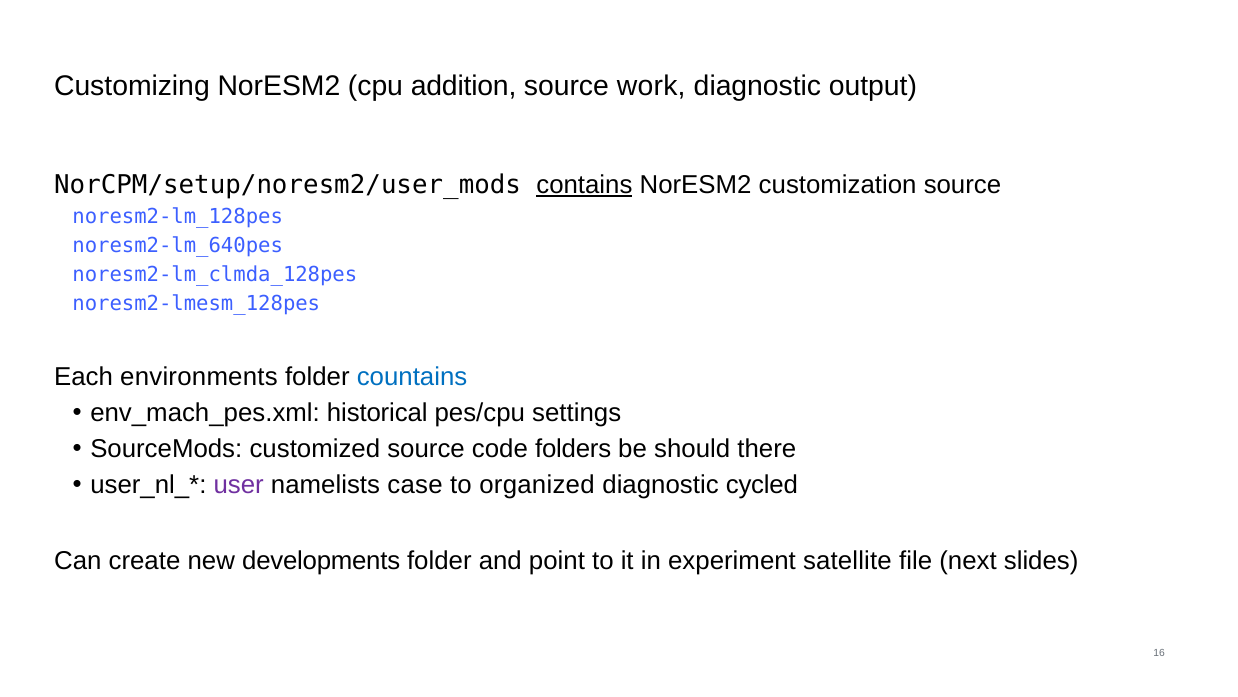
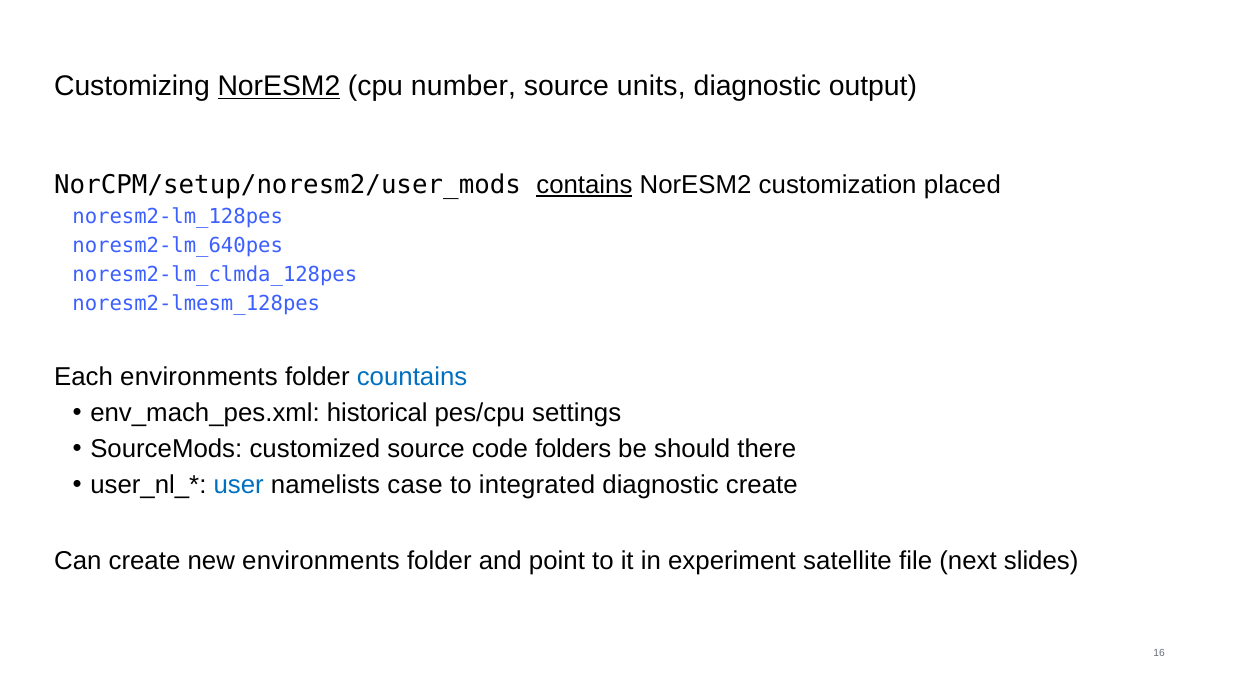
NorESM2 underline: none -> present (279, 86)
addition: addition -> number (463, 86)
work: work -> units (651, 86)
customization source: source -> placed (962, 185)
user colour: purple -> blue (239, 485)
organized: organized -> integrated (537, 485)
diagnostic cycled: cycled -> create (762, 485)
new developments: developments -> environments (321, 560)
